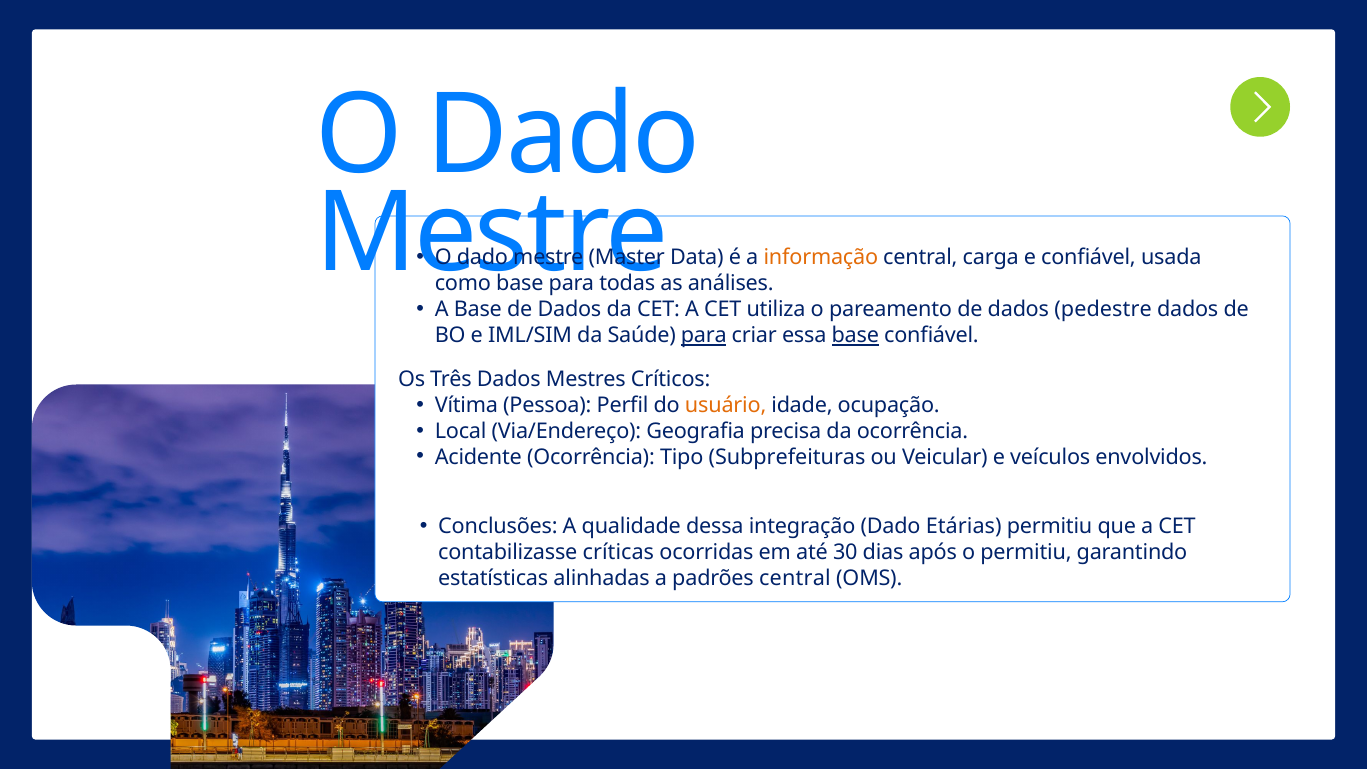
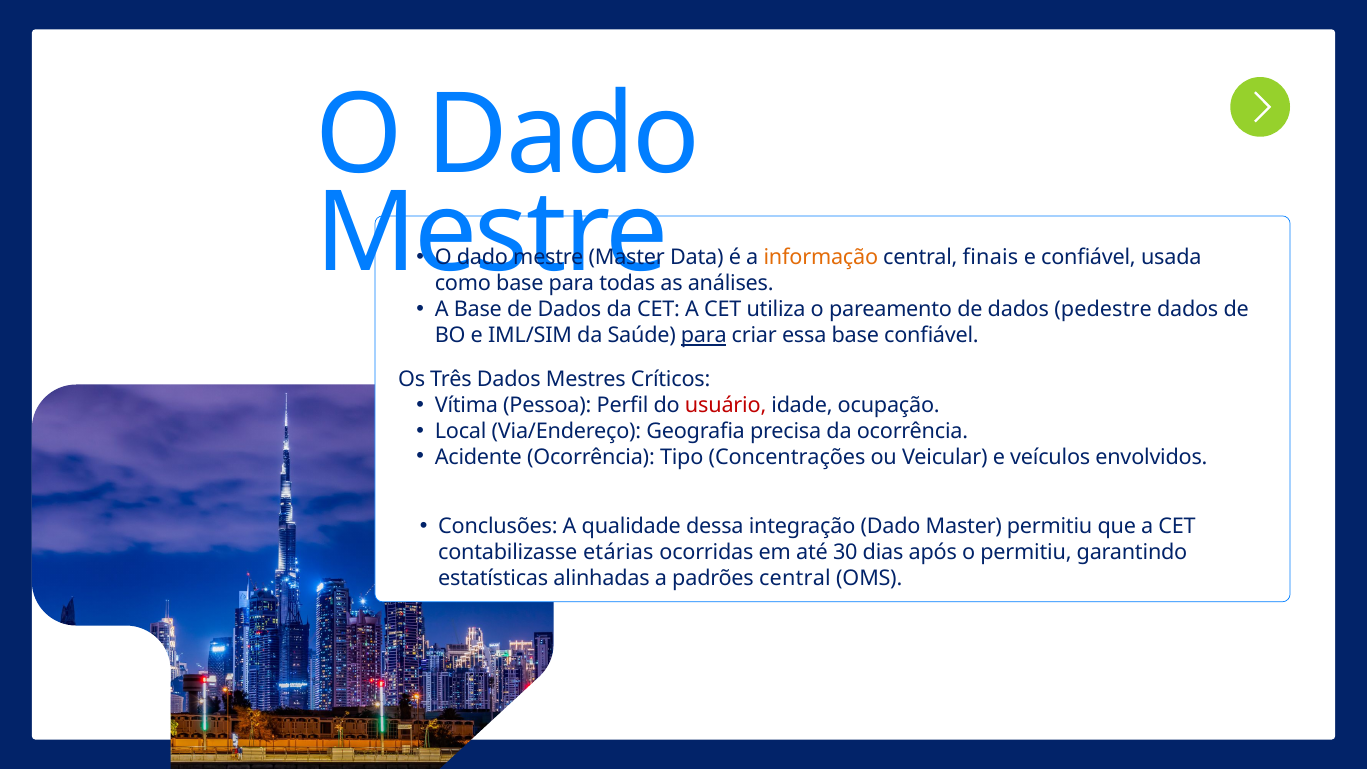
carga: carga -> finais (991, 258)
base underline: present -> none (855, 336)
usuário colour: orange -> red (726, 405)
Subprefeituras: Subprefeituras -> Concentrações (787, 457)
Dado Etárias: Etárias -> Master (964, 526)
críticas: críticas -> etárias (618, 552)
